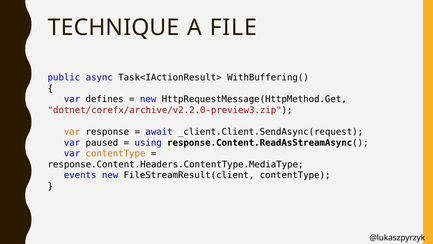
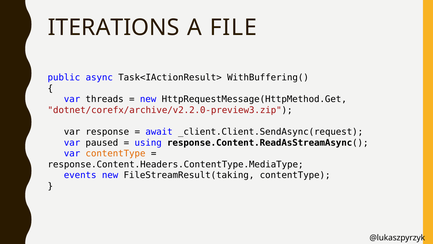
TECHNIQUE: TECHNIQUE -> ITERATIONS (114, 27)
defines: defines -> threads (105, 99)
var colour: orange -> black (72, 132)
FileStreamResult(client: FileStreamResult(client -> FileStreamResult(taking (189, 175)
